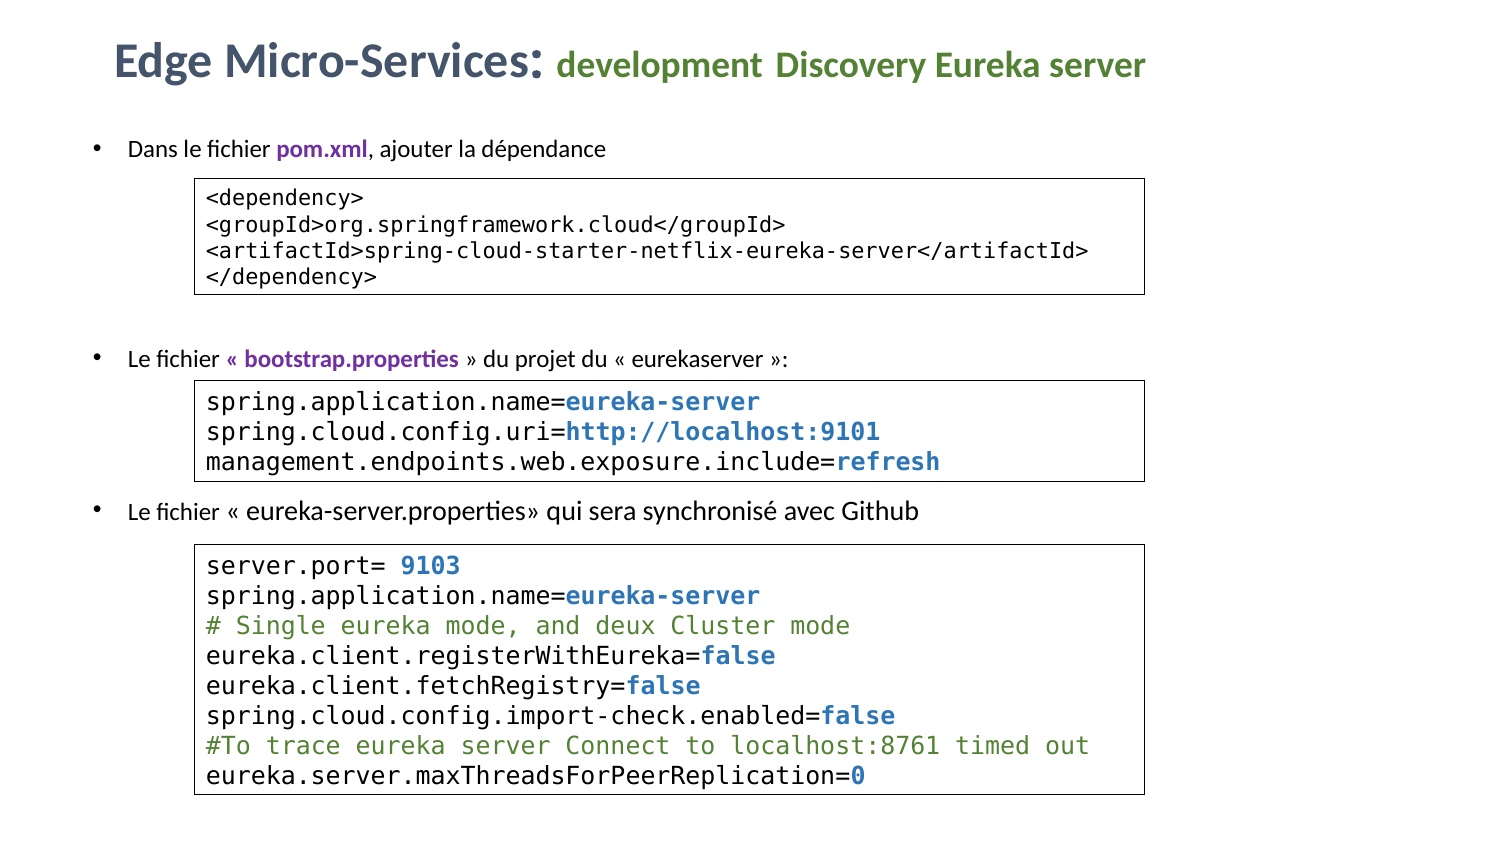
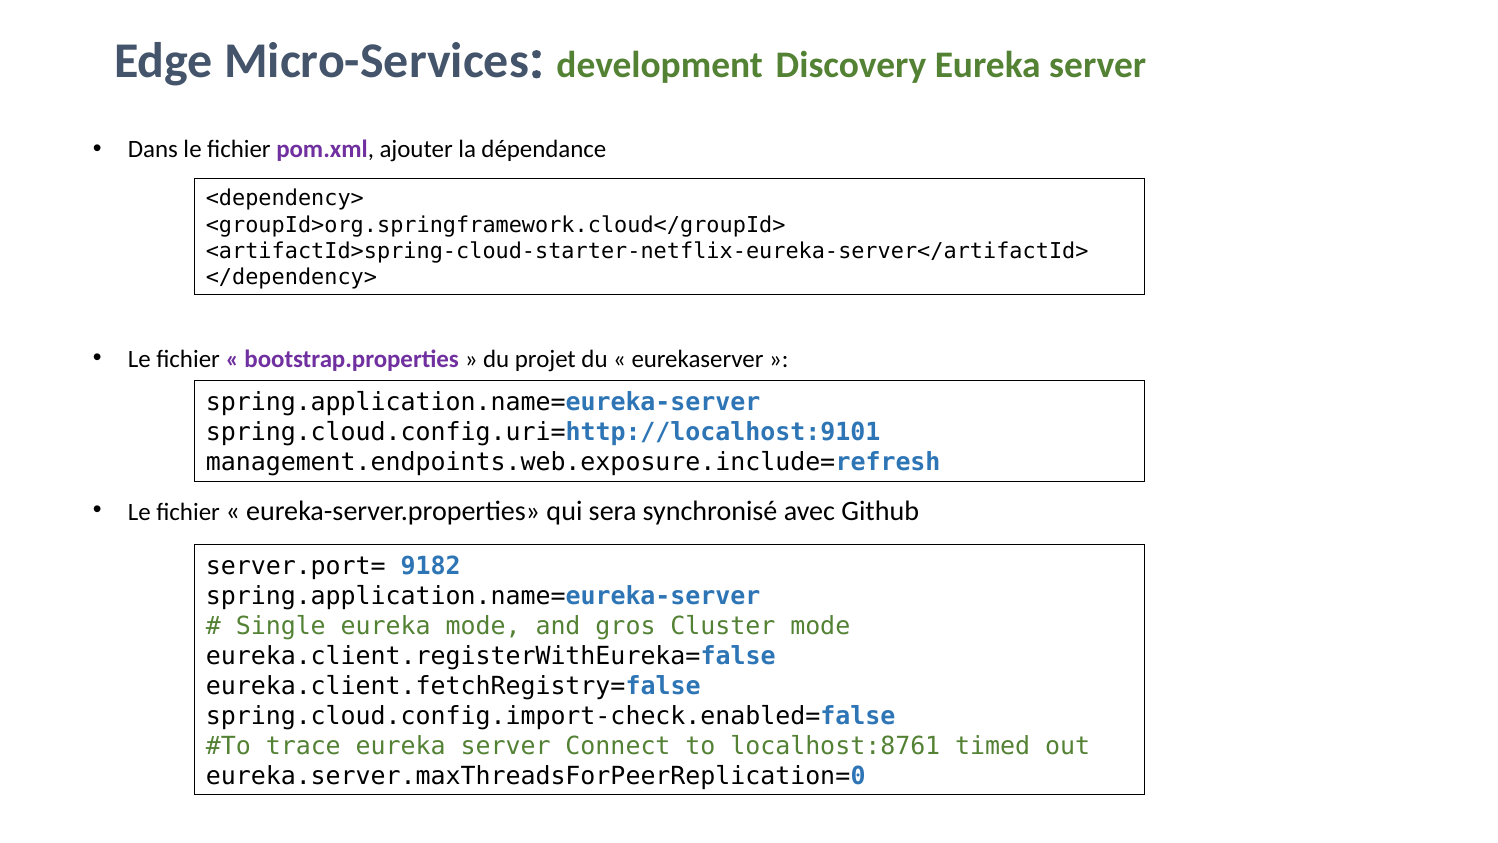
9103: 9103 -> 9182 (431, 566)
deux: deux -> gros (626, 626)
